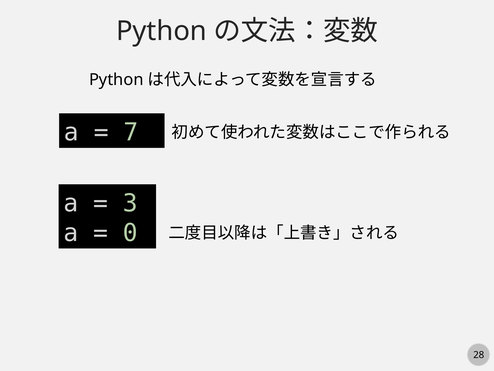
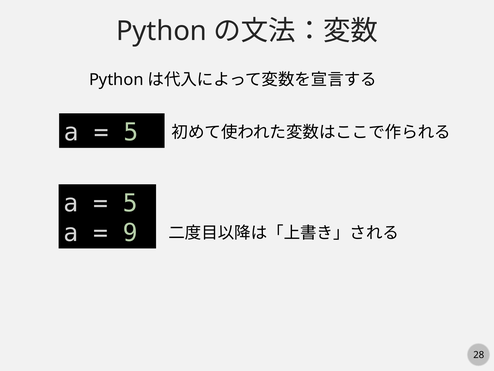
7: 7 -> 5 (131, 132)
3: 3 -> 5 (130, 203)
0: 0 -> 9 (130, 233)
